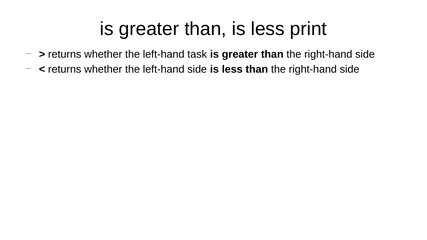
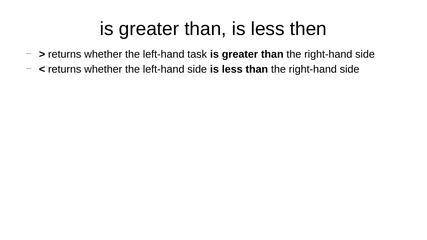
print: print -> then (308, 29)
